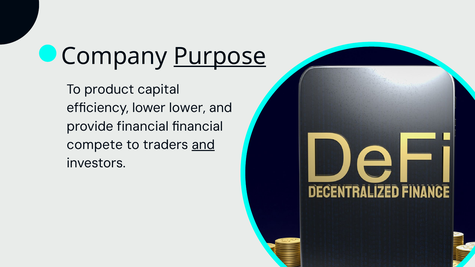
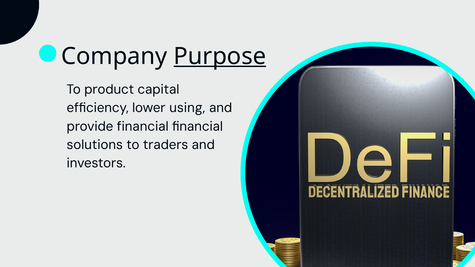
lower lower: lower -> using (187, 108)
compete: compete -> solutions (95, 145)
and underline: present -> none (203, 145)
